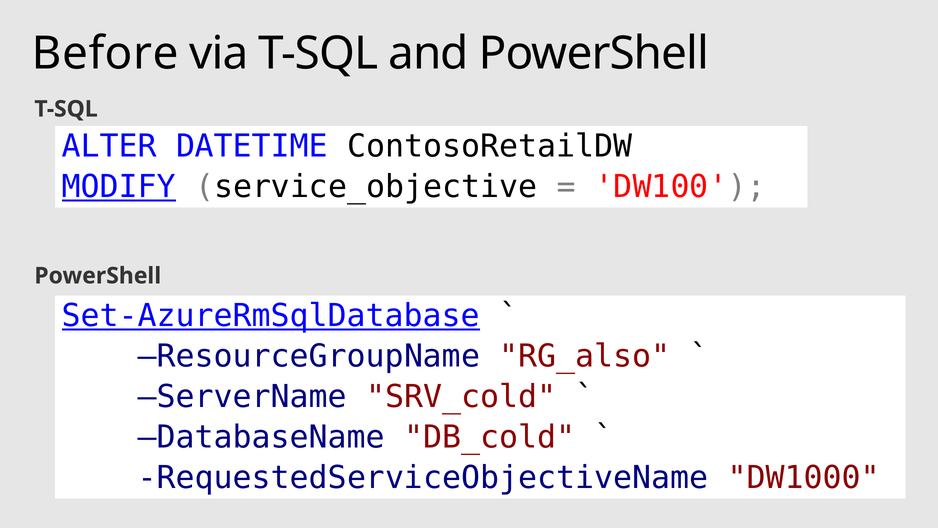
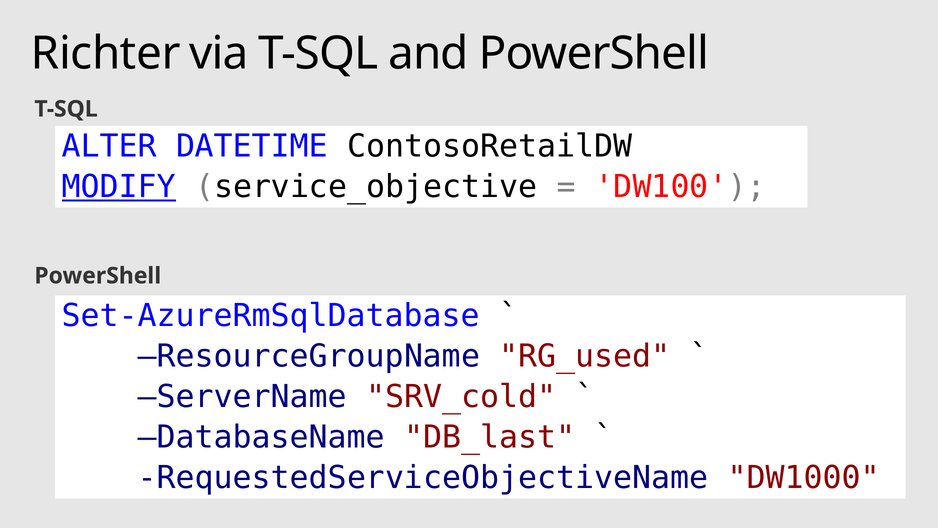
Before: Before -> Richter (106, 54)
Set-AzureRmSqlDatabase underline: present -> none (271, 316)
RG_also: RG_also -> RG_used (585, 356)
DB_cold: DB_cold -> DB_last (490, 437)
